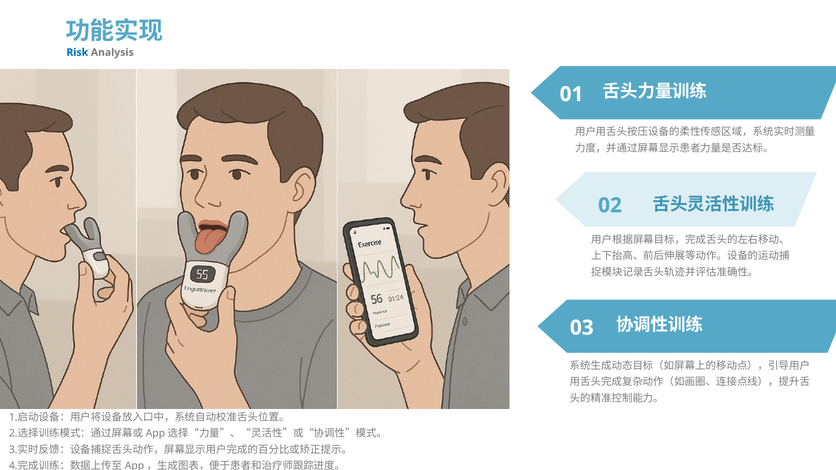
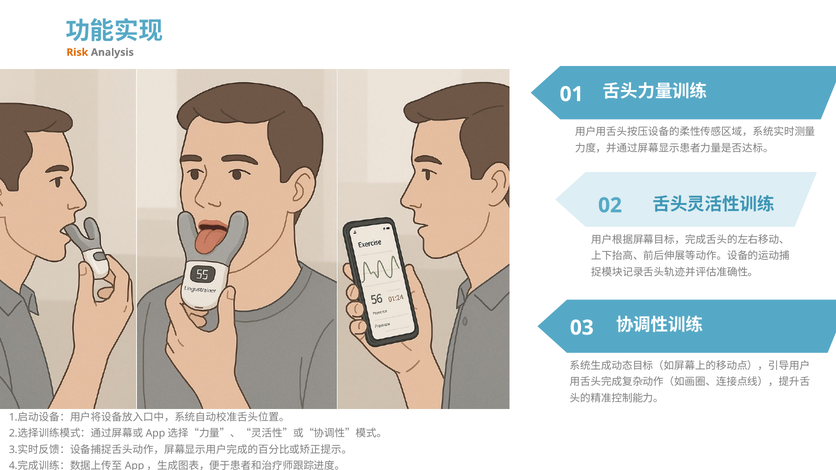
Risk colour: blue -> orange (77, 52)
